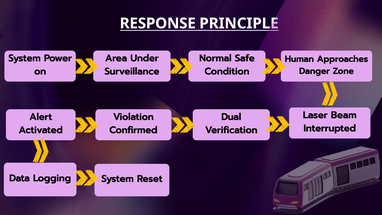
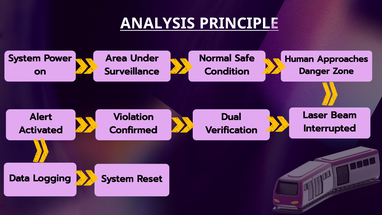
RESPONSE: RESPONSE -> ANALYSIS (158, 23)
